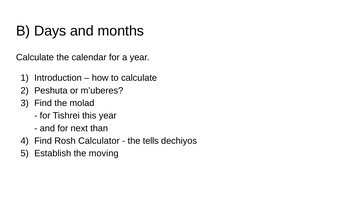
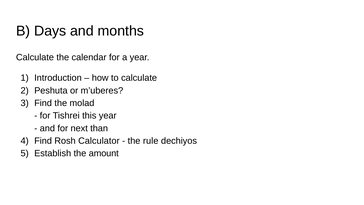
tells: tells -> rule (151, 141)
moving: moving -> amount (104, 153)
